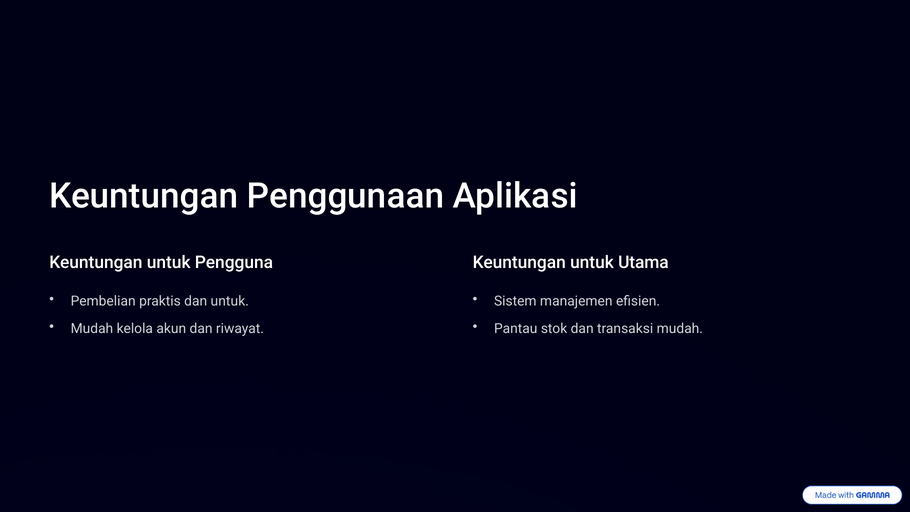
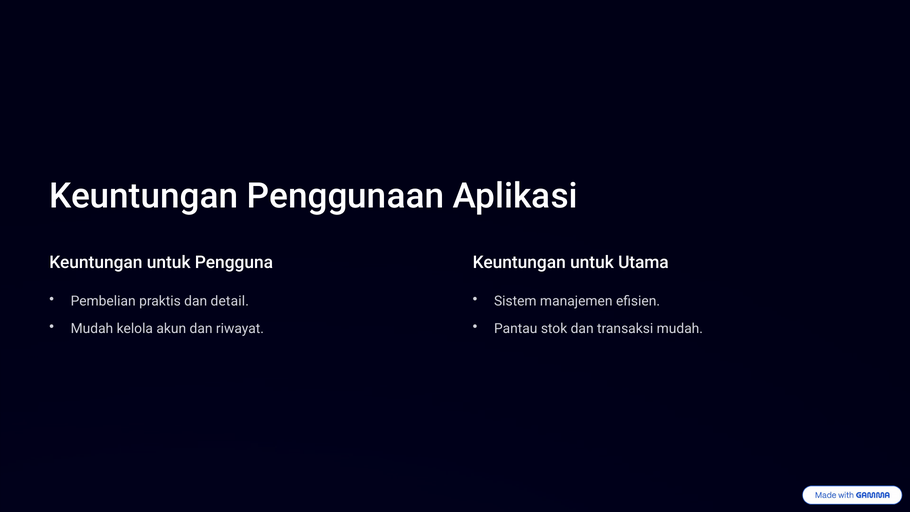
dan untuk: untuk -> detail (230, 301)
